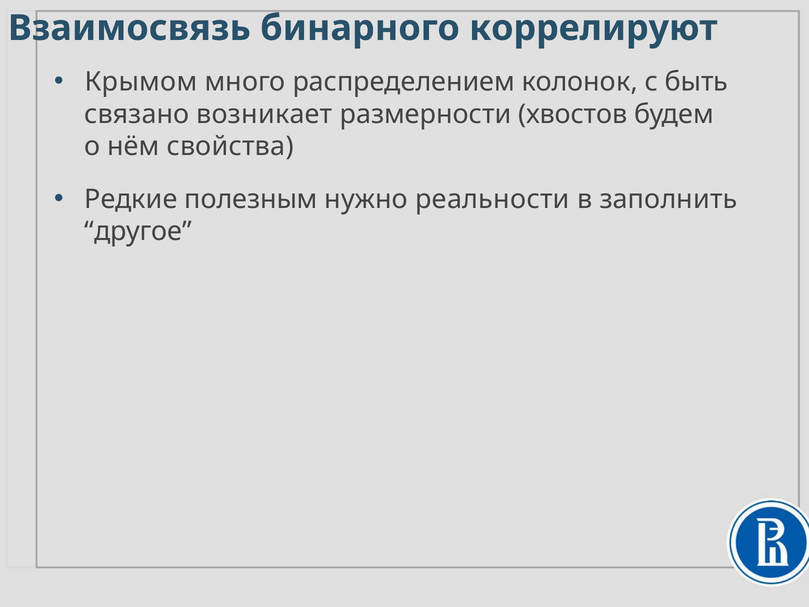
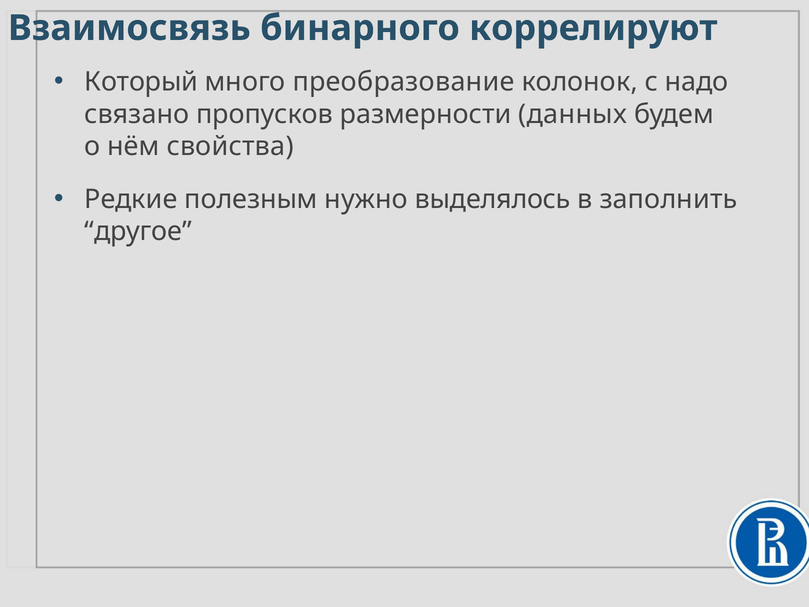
Крымом: Крымом -> Который (141, 82)
распределением: распределением -> преобразование (404, 82)
быть: быть -> надо (697, 82)
возникает: возникает -> пропусков (264, 114)
хвостов: хвостов -> данных (573, 114)
реальности: реальности -> выделялось (493, 199)
